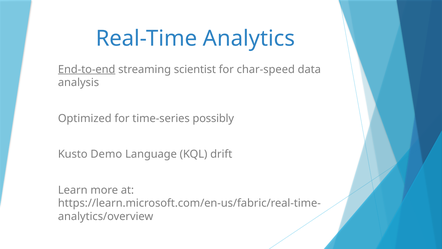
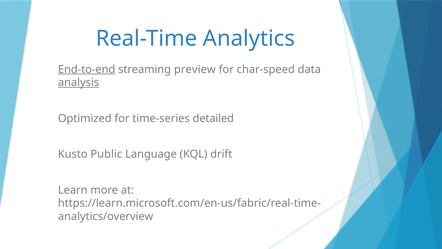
scientist: scientist -> preview (195, 69)
analysis underline: none -> present (79, 83)
possibly: possibly -> detailed (213, 118)
Demo: Demo -> Public (106, 154)
